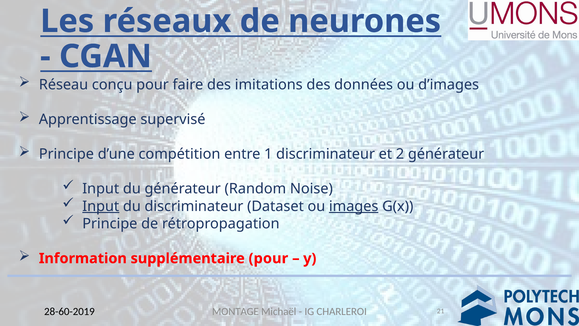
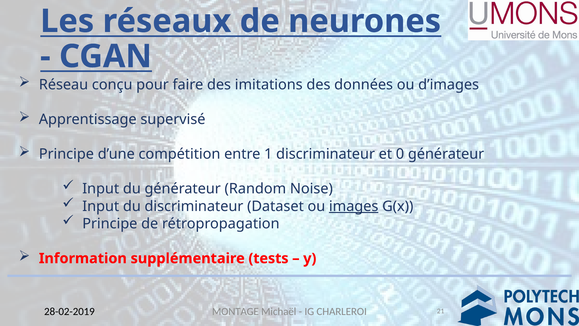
2: 2 -> 0 (400, 154)
Input underline: present -> none (101, 206)
supplémentaire pour: pour -> tests (269, 258)
28-60-2019: 28-60-2019 -> 28-02-2019 (69, 311)
